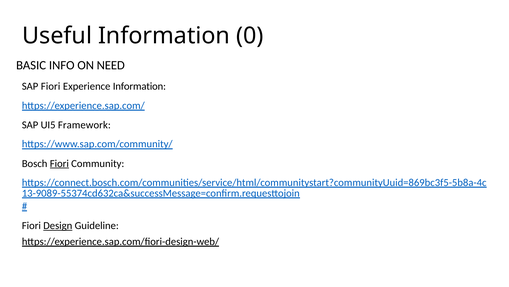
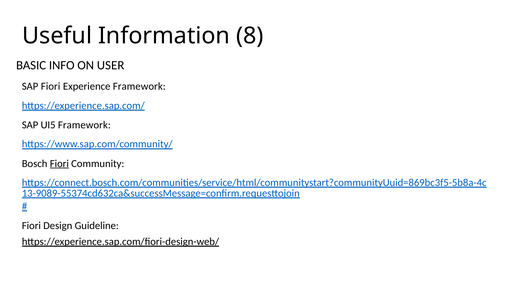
0: 0 -> 8 (250, 36)
NEED: NEED -> USER (111, 65)
Experience Information: Information -> Framework (139, 86)
Design underline: present -> none (58, 225)
